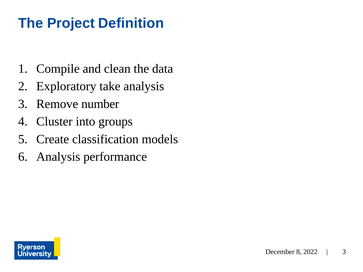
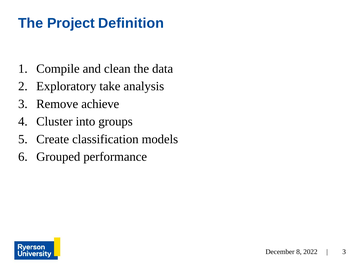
number: number -> achieve (100, 104)
Analysis: Analysis -> Grouped (58, 157)
